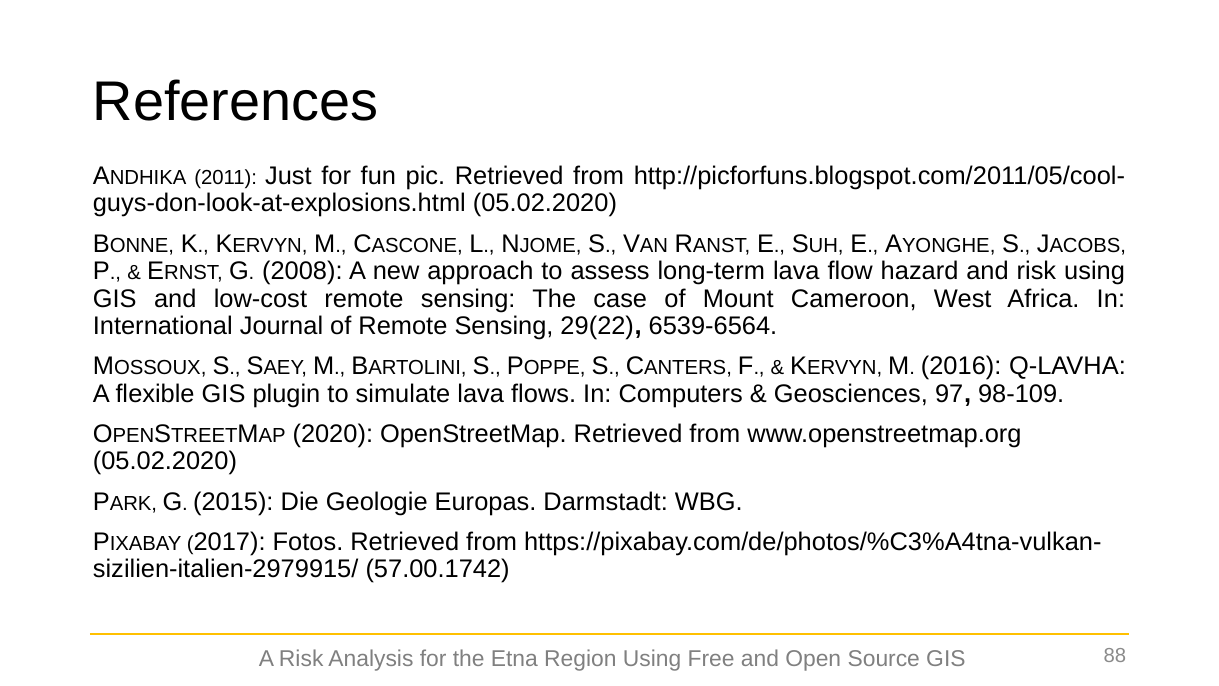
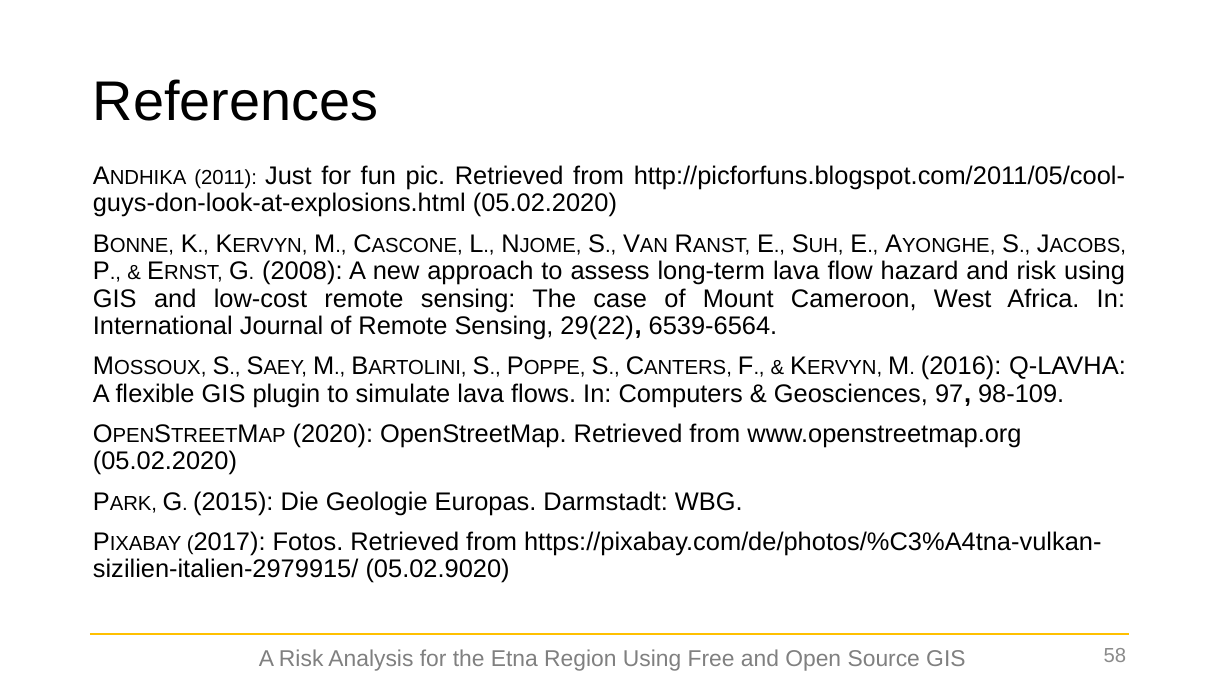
57.00.1742: 57.00.1742 -> 05.02.9020 (438, 569)
88: 88 -> 58 (1115, 655)
